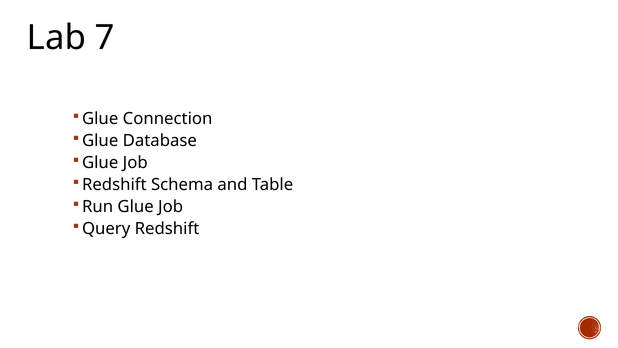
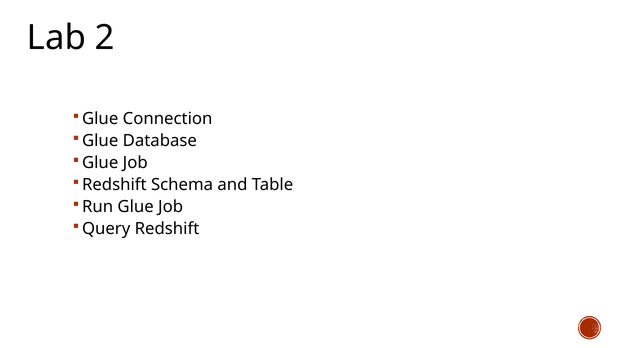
7: 7 -> 2 (105, 38)
